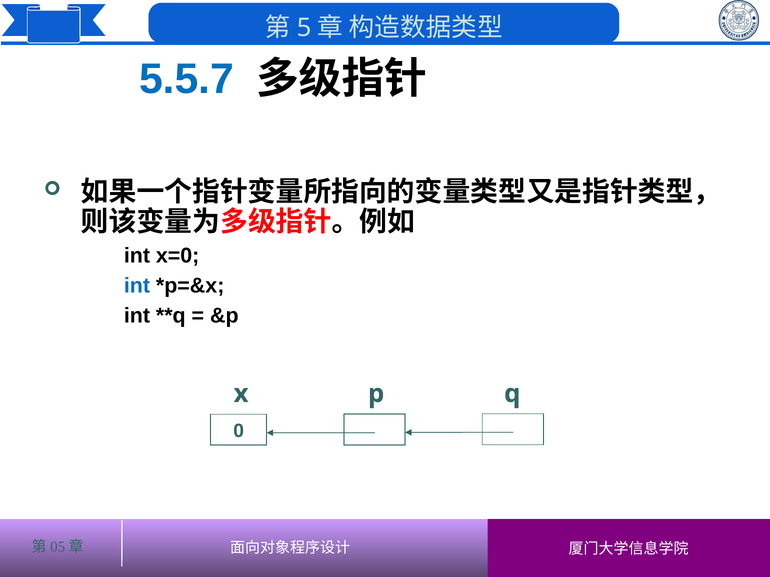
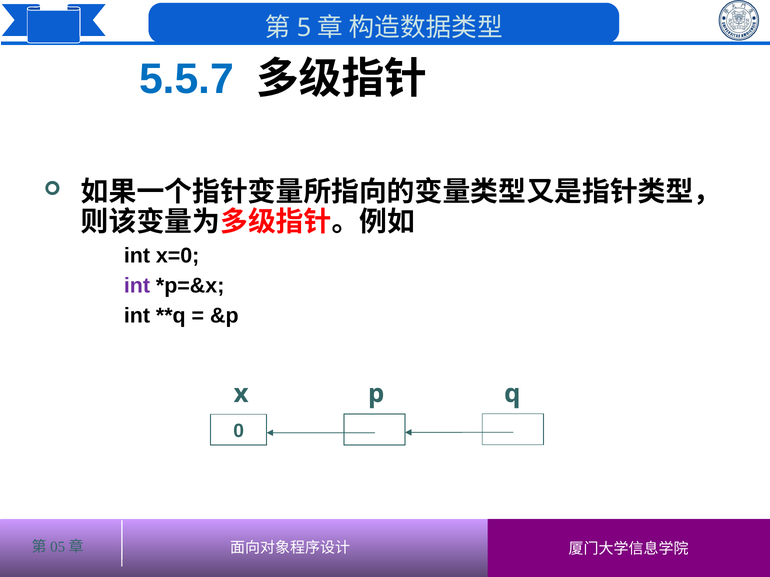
int colour: blue -> purple (137, 286)
